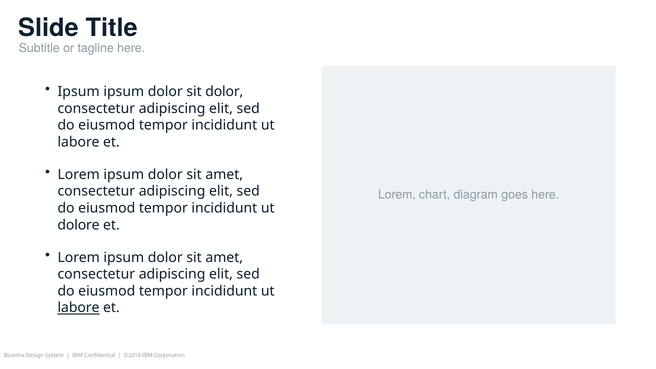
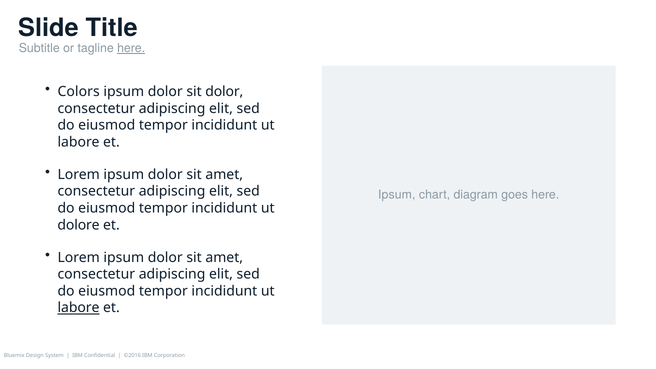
here underline: none -> present (131, 48)
Ipsum: Ipsum -> Colors (79, 92)
Lorem: Lorem -> Ipsum (397, 195)
